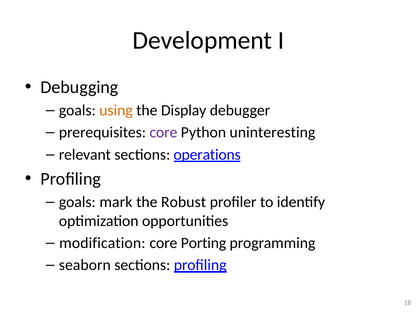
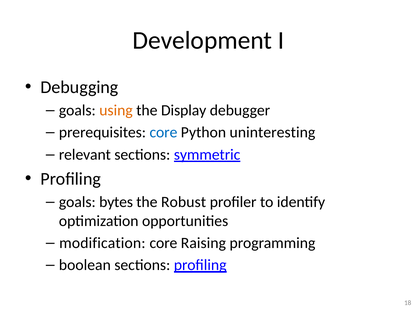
core colour: purple -> blue (163, 132)
operations: operations -> symmetric (207, 154)
mark: mark -> bytes (116, 202)
Porting: Porting -> Raising (203, 243)
seaborn: seaborn -> boolean (85, 265)
